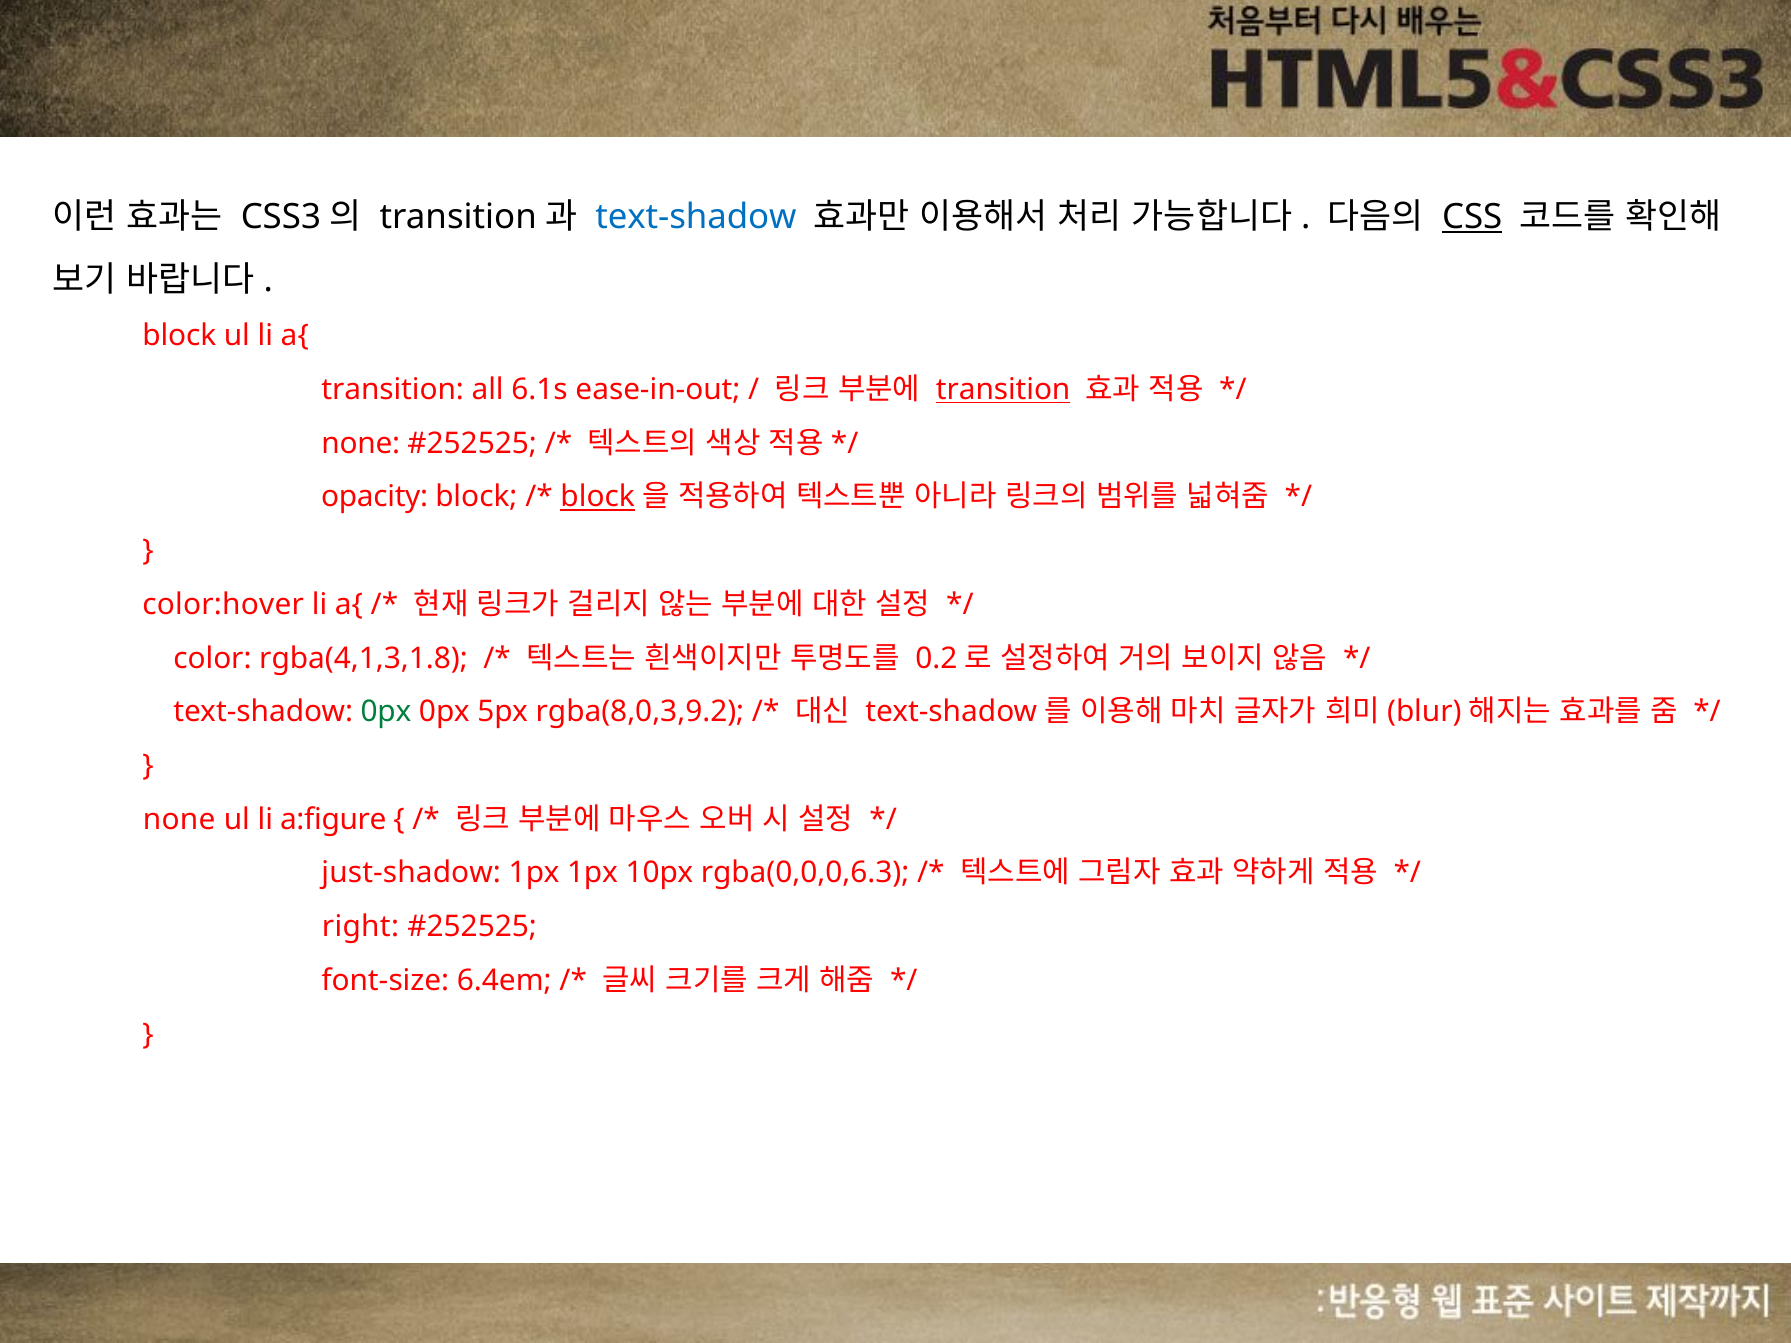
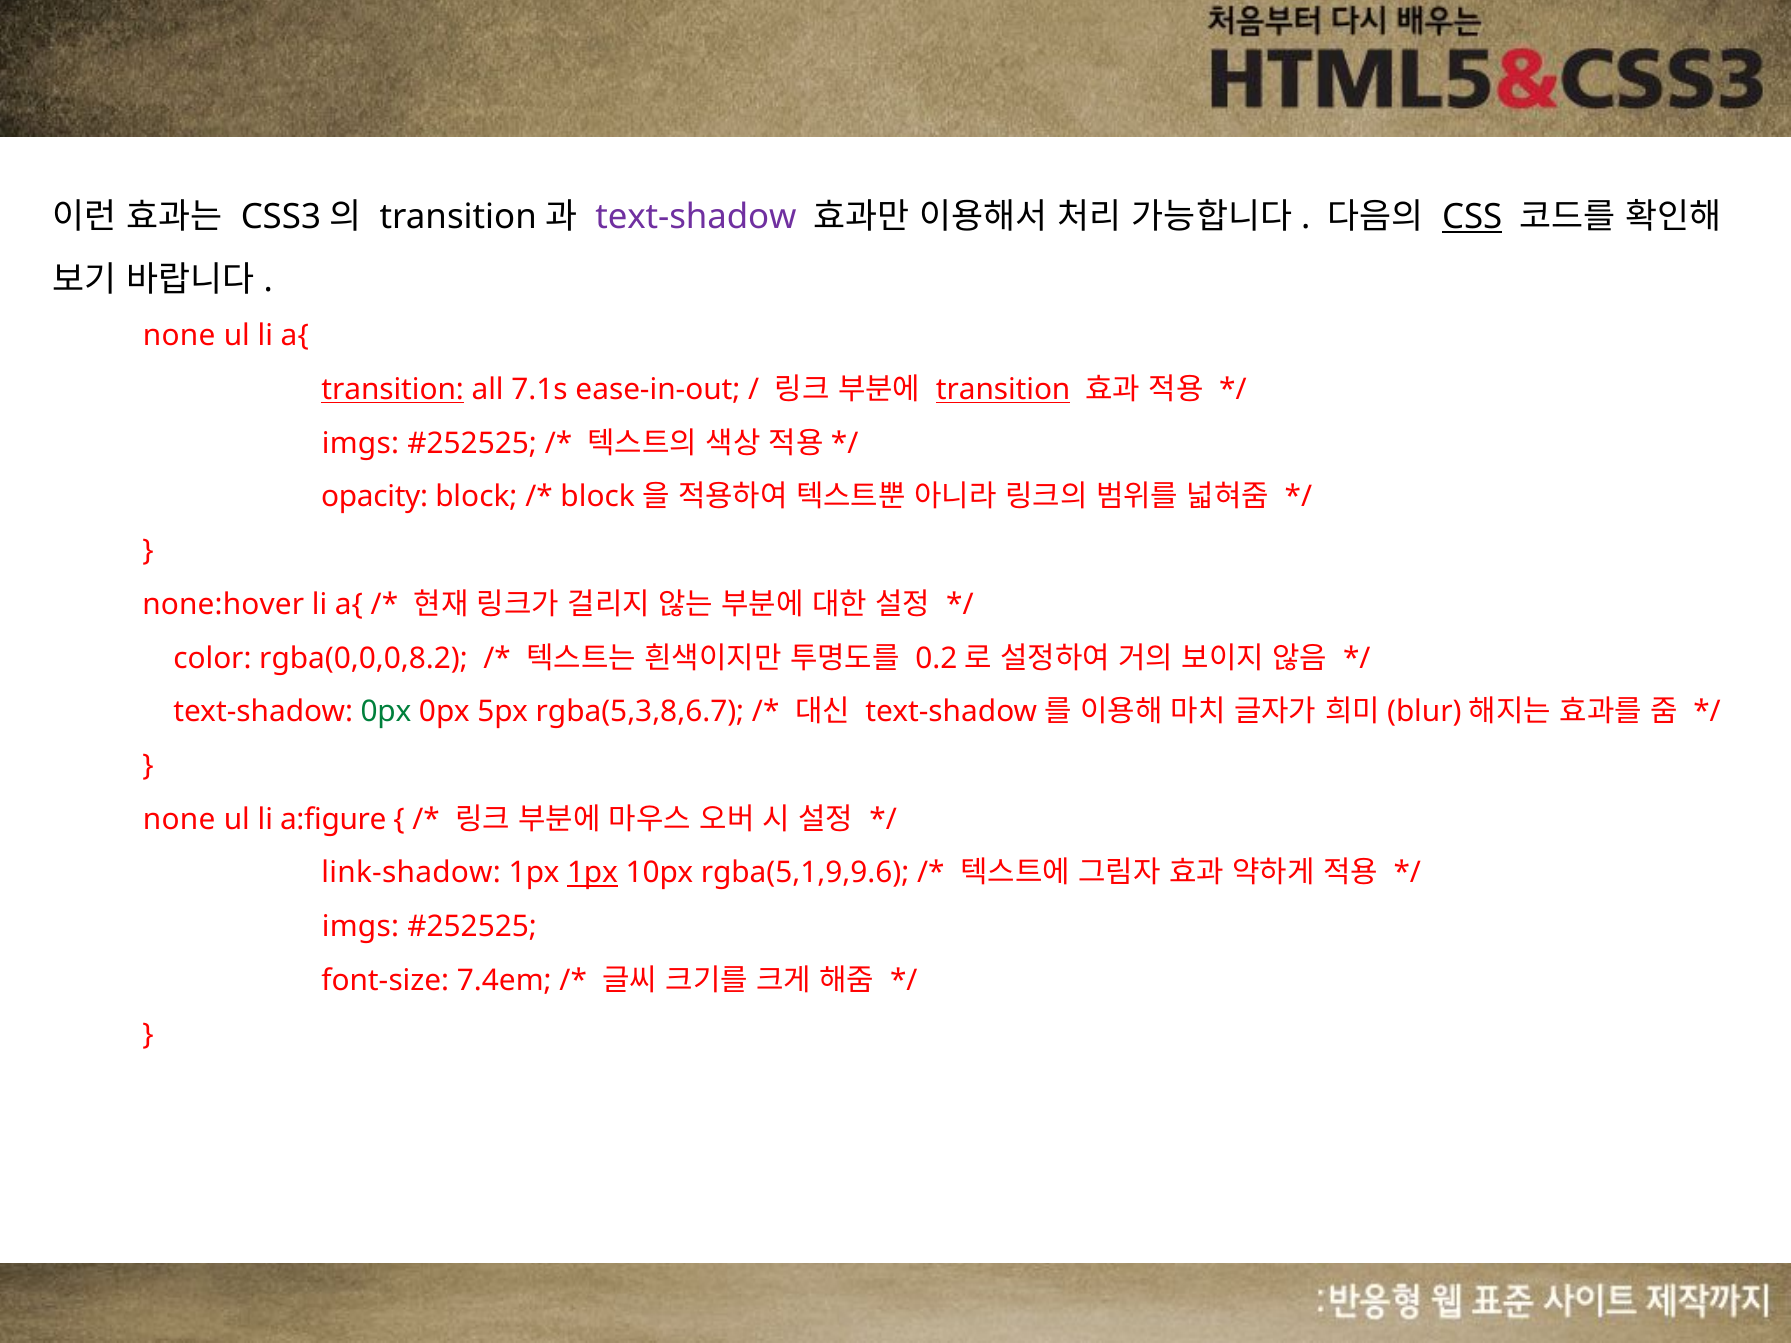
text-shadow colour: blue -> purple (696, 217)
block: block -> none (179, 336)
transition underline: none -> present (393, 390)
6.1s: 6.1s -> 7.1s (539, 390)
none: none -> imgs (360, 443)
block underline: present -> none (598, 497)
color:hover: color:hover -> none:hover (223, 605)
rgba(4,1,3,1.8: rgba(4,1,3,1.8 -> rgba(0,0,0,8.2 (363, 658)
rgba(8,0,3,9.2: rgba(8,0,3,9.2 -> rgba(5,3,8,6.7 (640, 712)
just-shadow: just-shadow -> link-shadow (411, 873)
1px underline: none -> present (593, 873)
rgba(0,0,0,6.3: rgba(0,0,0,6.3 -> rgba(5,1,9,9.6 (805, 873)
right: right -> imgs (360, 927)
6.4em: 6.4em -> 7.4em (504, 981)
